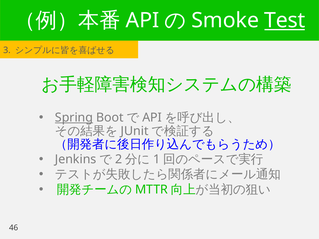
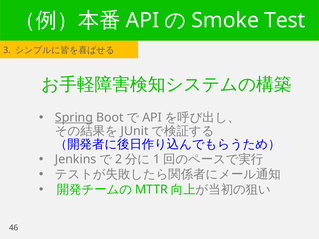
Test underline: present -> none (285, 20)
